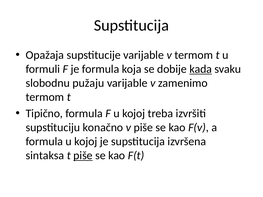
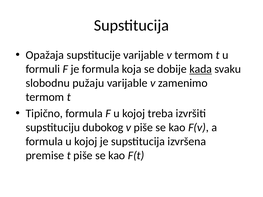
konačno: konačno -> dubokog (103, 128)
sintaksa: sintaksa -> premise (45, 156)
piše underline: present -> none (83, 156)
